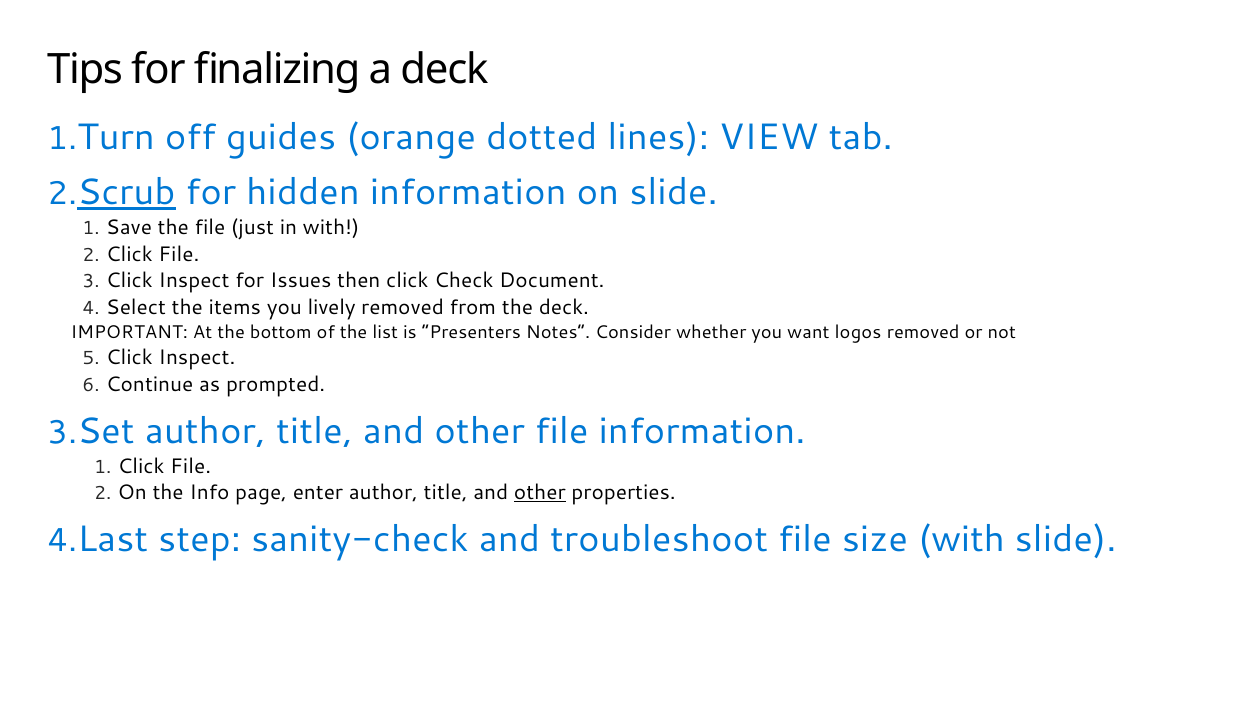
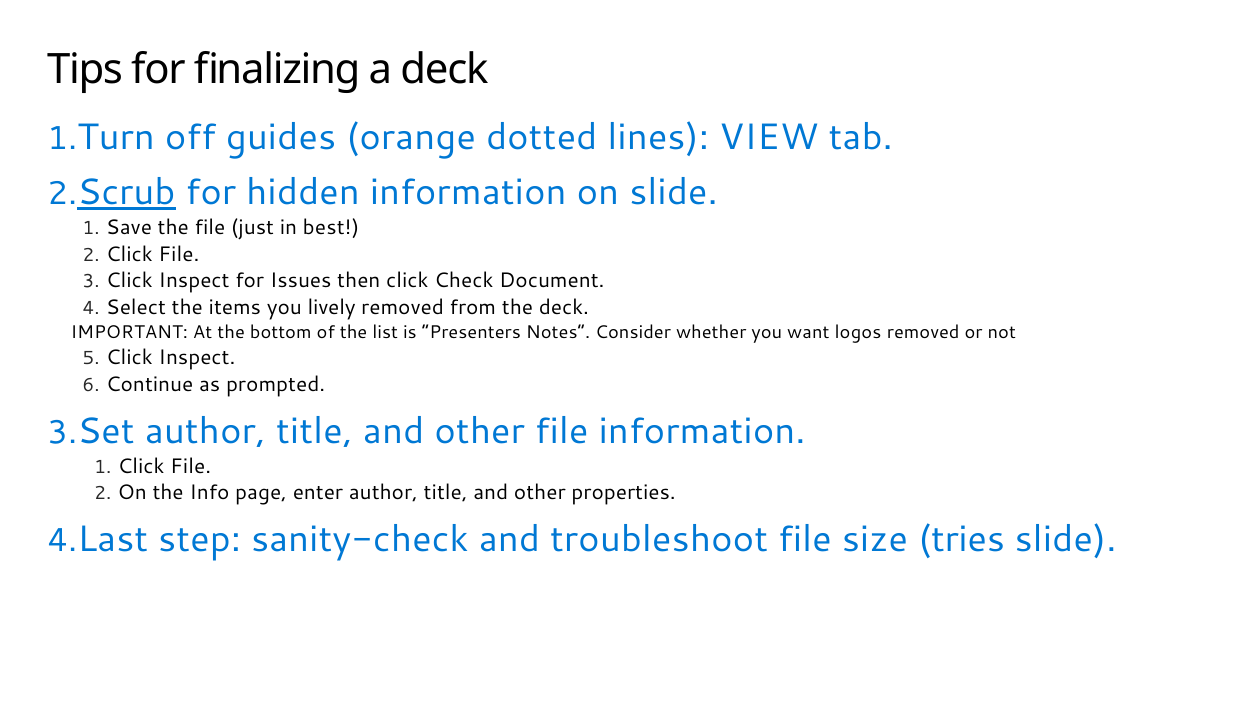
in with: with -> best (331, 228)
other underline: present -> none (540, 492)
size with: with -> tries (962, 539)
